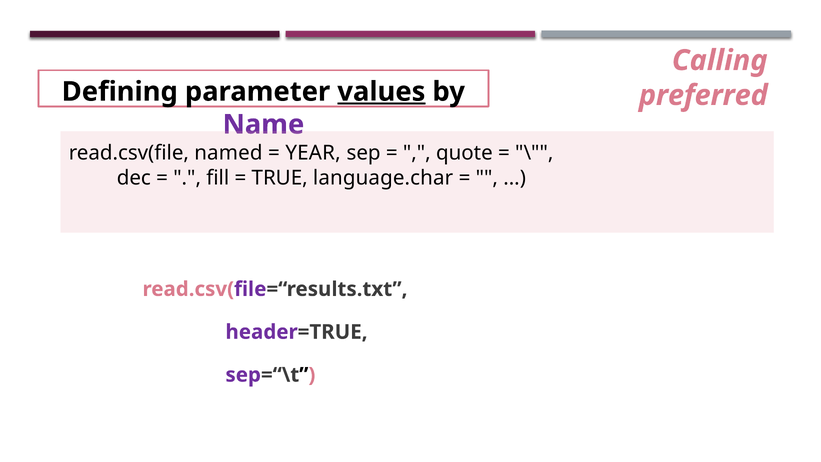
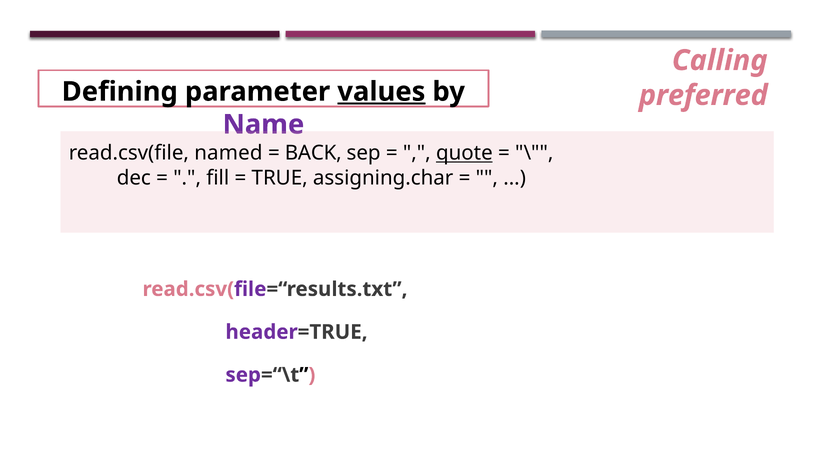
YEAR: YEAR -> BACK (313, 153)
quote underline: none -> present (464, 153)
language.char: language.char -> assigning.char (383, 178)
